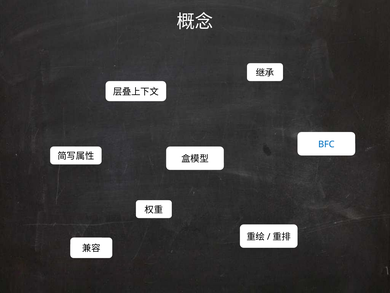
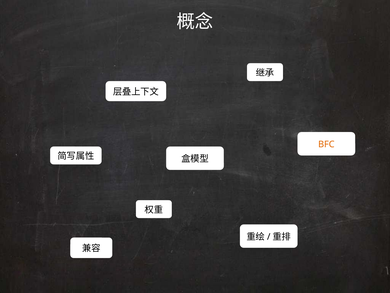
BFC colour: blue -> orange (326, 144)
